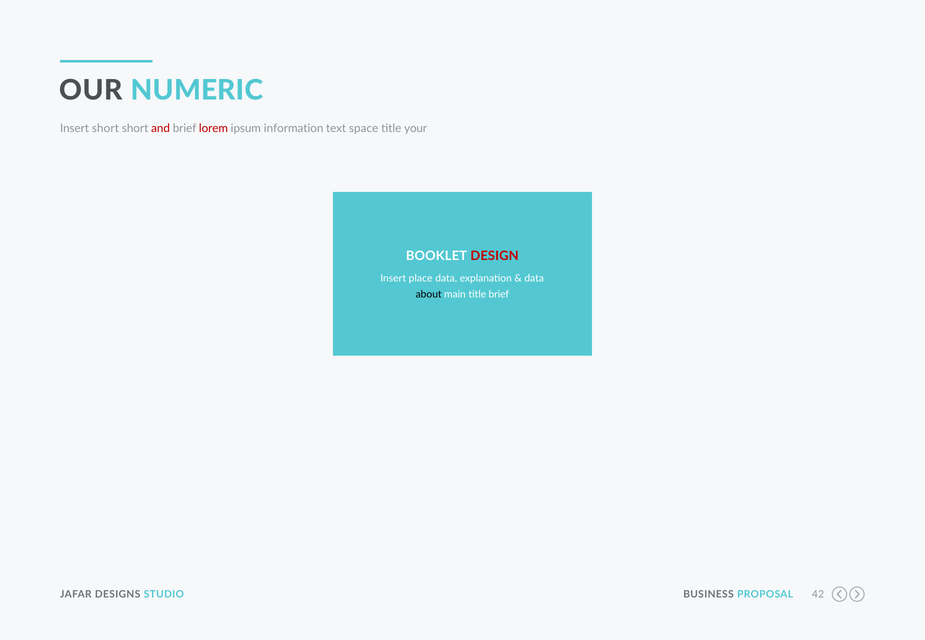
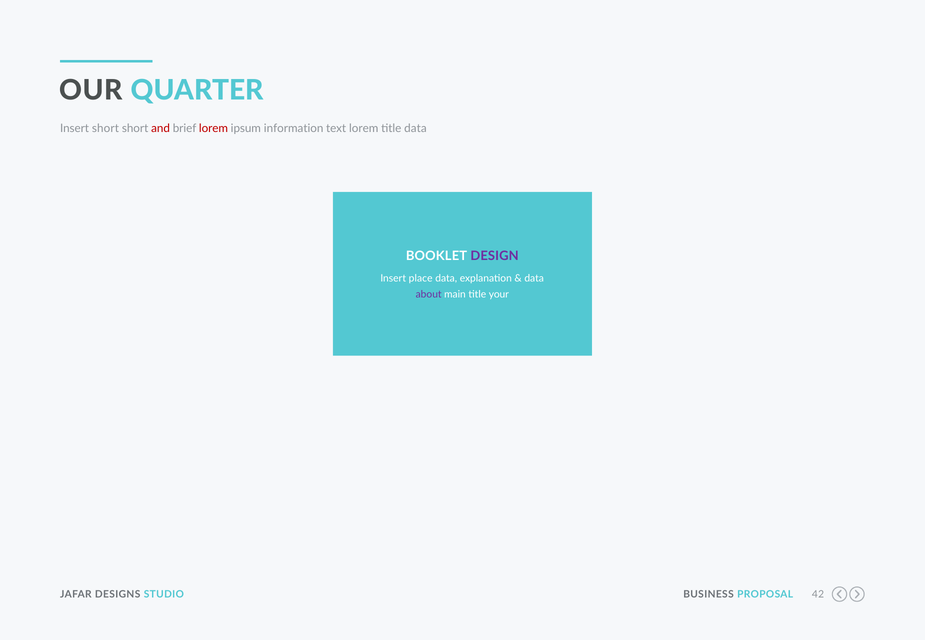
NUMERIC: NUMERIC -> QUARTER (197, 91)
text space: space -> lorem (364, 129)
title your: your -> data (415, 129)
DESIGN colour: red -> purple (495, 256)
about colour: black -> purple (429, 295)
title brief: brief -> your (499, 295)
